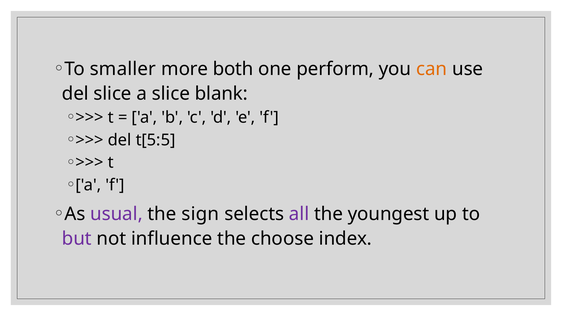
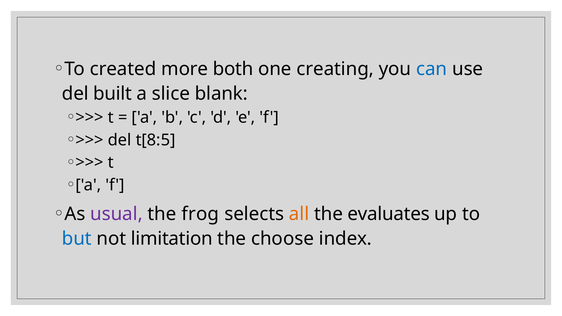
smaller: smaller -> created (123, 69)
perform: perform -> creating (335, 69)
can colour: orange -> blue (432, 69)
del slice: slice -> built (113, 94)
t[5:5: t[5:5 -> t[8:5 (156, 140)
sign: sign -> frog (200, 214)
all colour: purple -> orange (299, 214)
youngest: youngest -> evaluates (389, 214)
but colour: purple -> blue (77, 239)
influence: influence -> limitation (172, 239)
